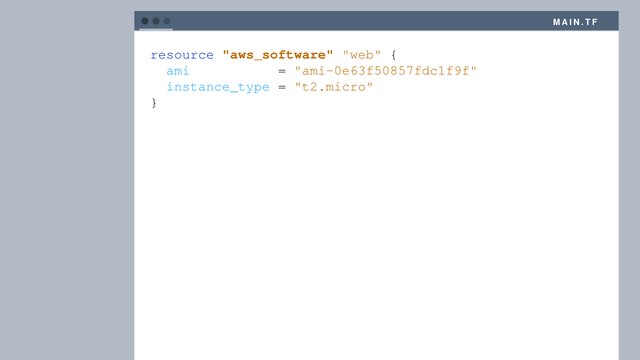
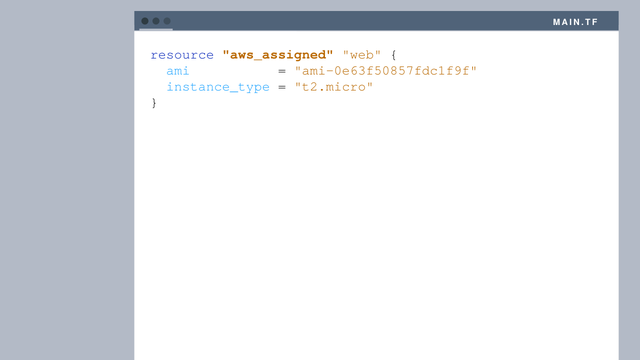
aws_software: aws_software -> aws_assigned (278, 54)
